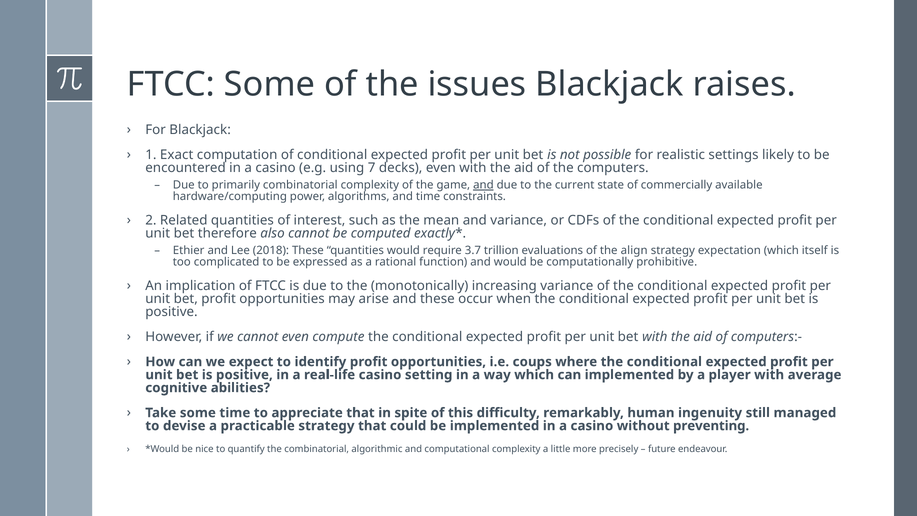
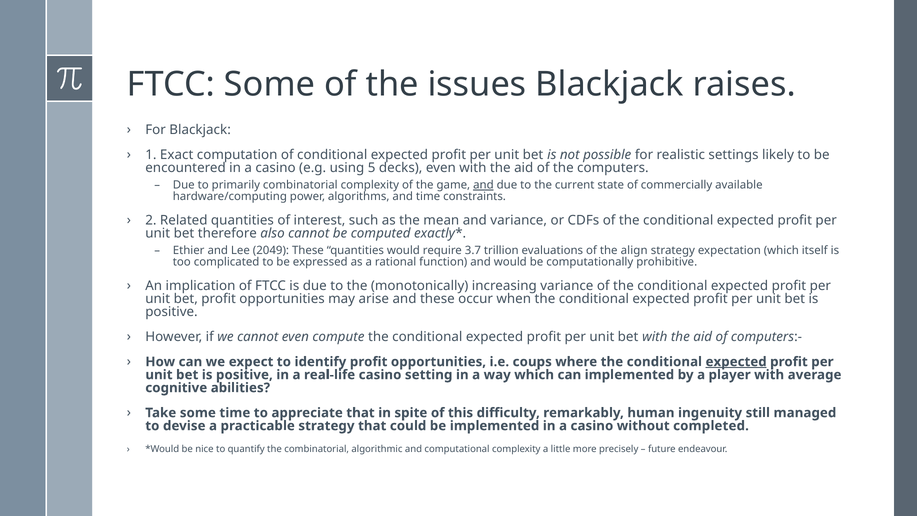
7: 7 -> 5 (372, 168)
2018: 2018 -> 2049 (271, 251)
expected underline: none -> present (736, 362)
preventing: preventing -> completed (711, 426)
